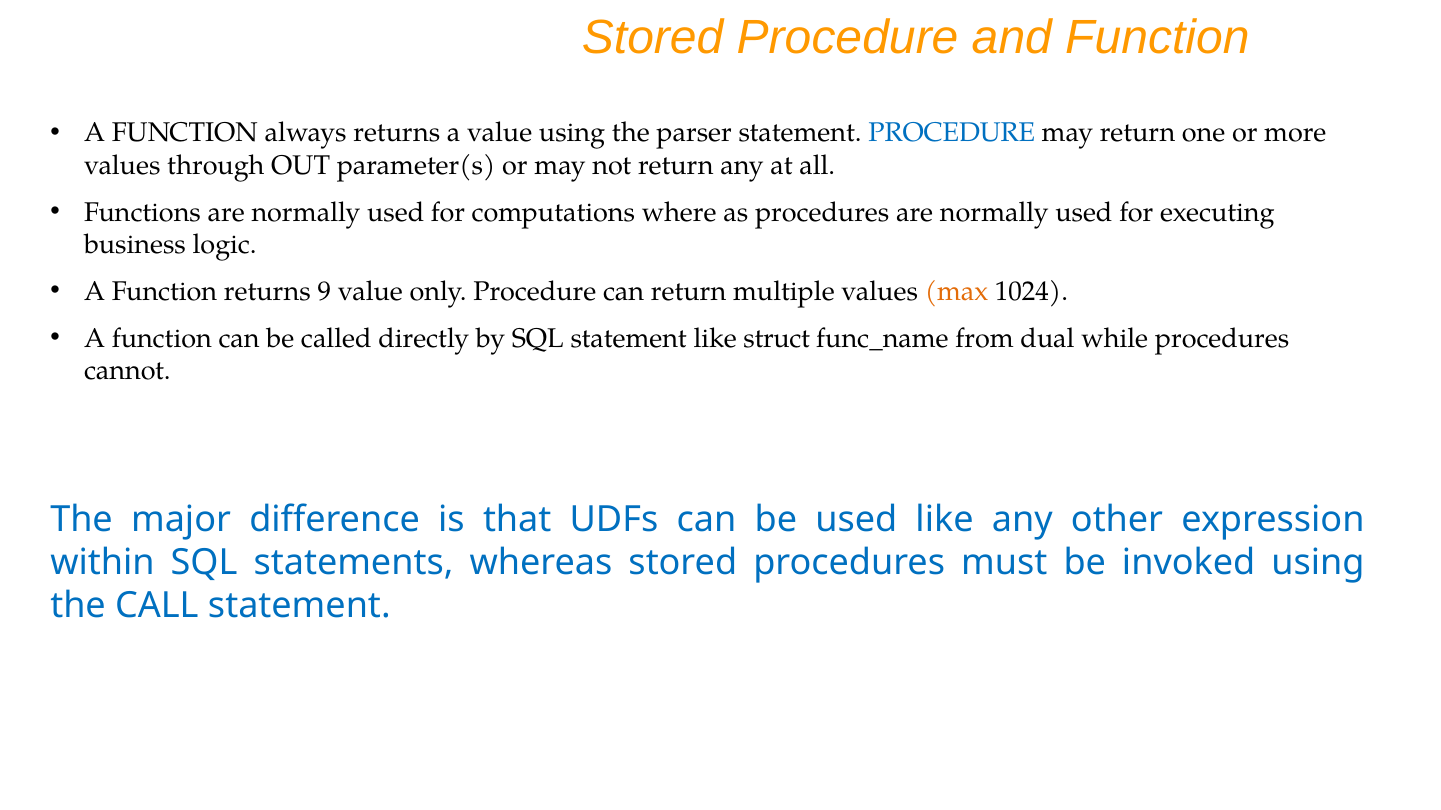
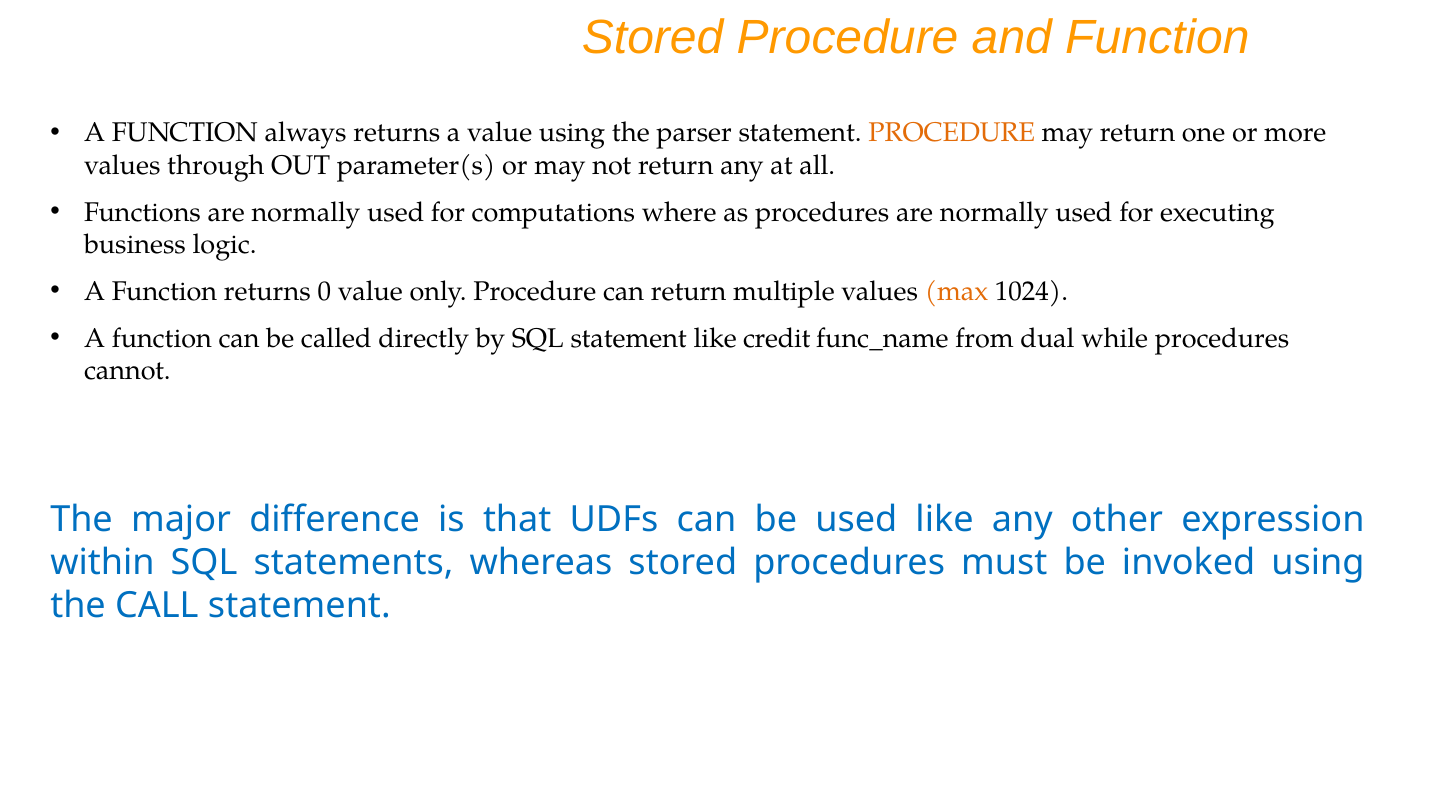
PROCEDURE colour: blue -> orange (952, 133)
9: 9 -> 0 (324, 292)
struct: struct -> credit (777, 338)
